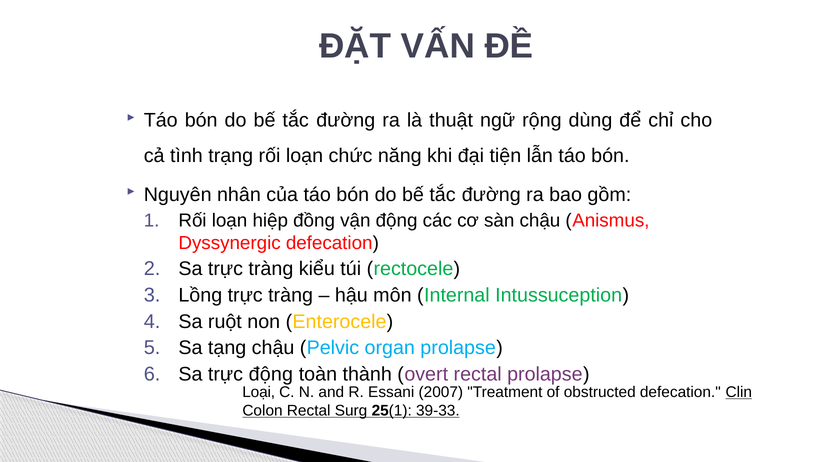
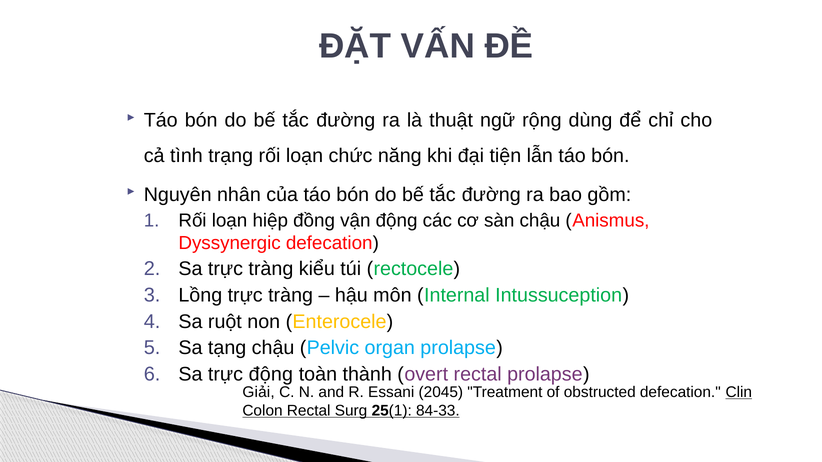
Loại: Loại -> Giải (259, 392)
2007: 2007 -> 2045 (441, 392)
39-33: 39-33 -> 84-33 (438, 411)
